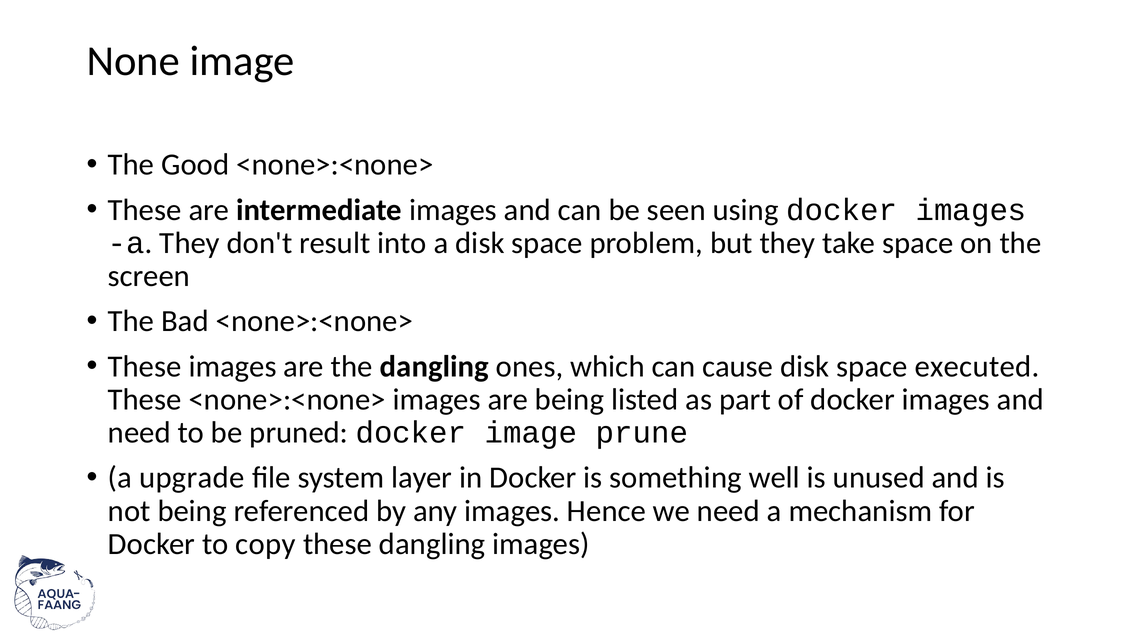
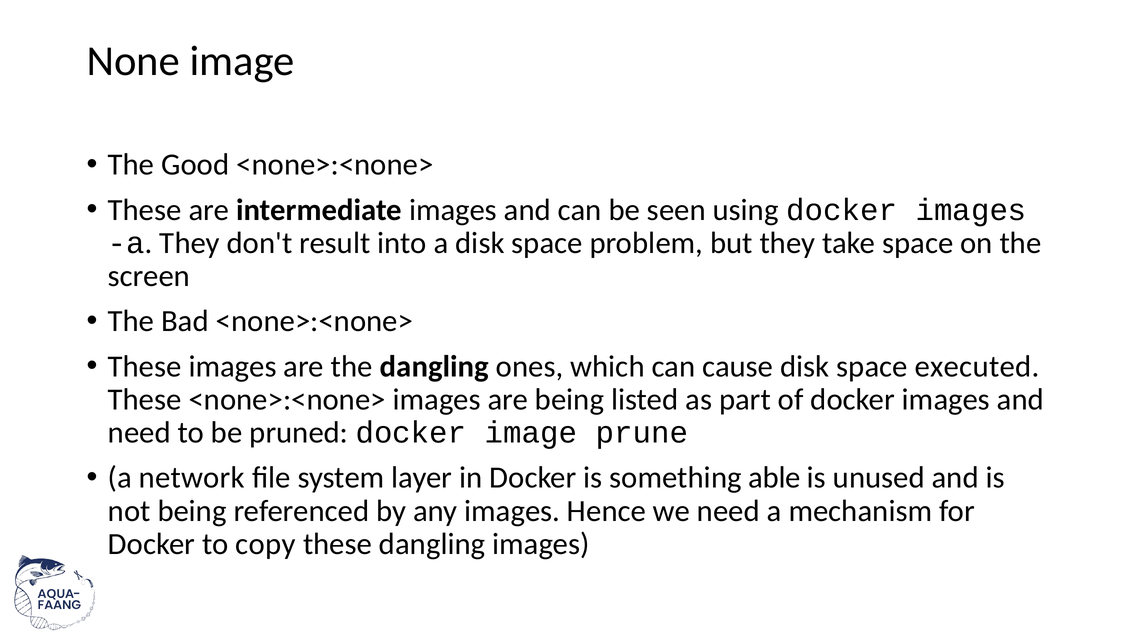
upgrade: upgrade -> network (192, 478)
well: well -> able (774, 478)
